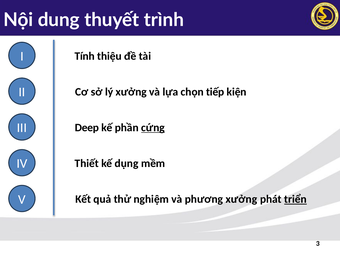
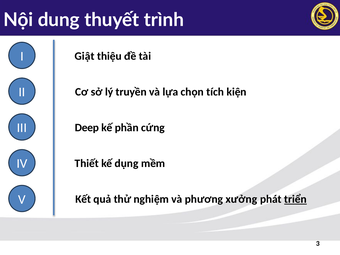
Tính: Tính -> Giật (85, 56)
lý xưởng: xưởng -> truyền (131, 92)
tiếp: tiếp -> tích (215, 92)
cứng underline: present -> none (153, 128)
